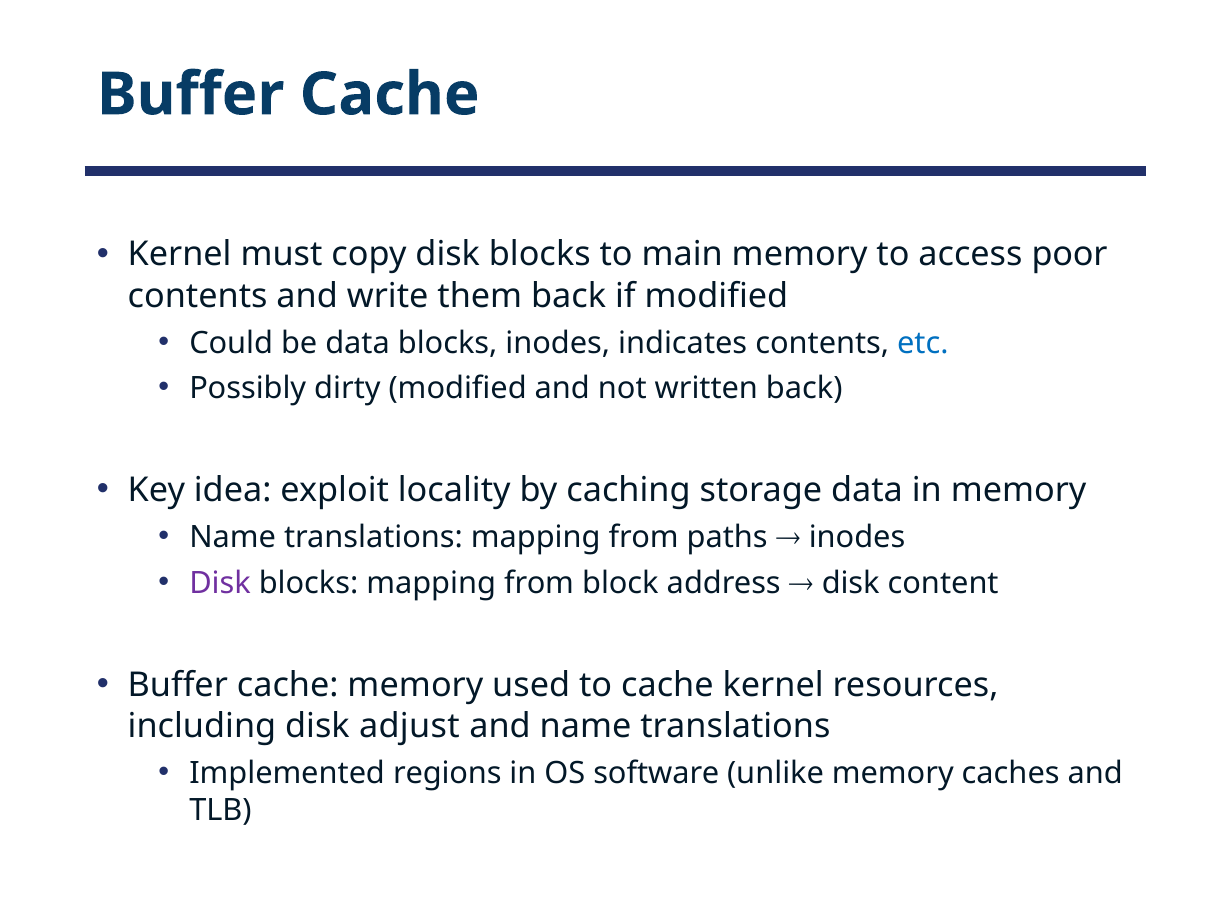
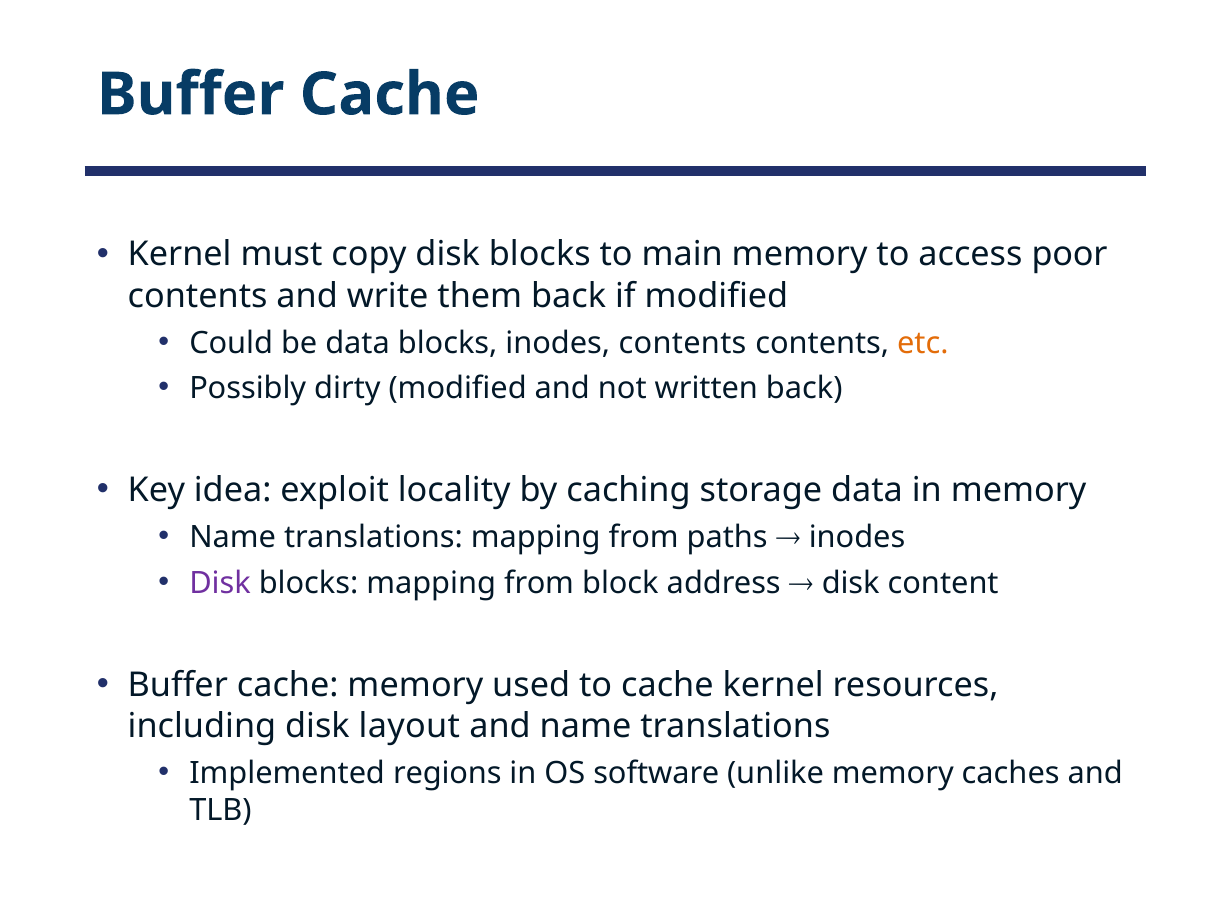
inodes indicates: indicates -> contents (683, 343)
etc colour: blue -> orange (923, 343)
adjust: adjust -> layout (409, 726)
